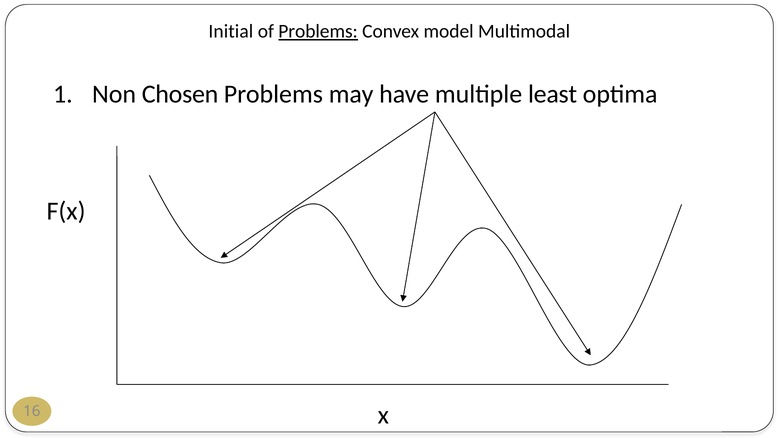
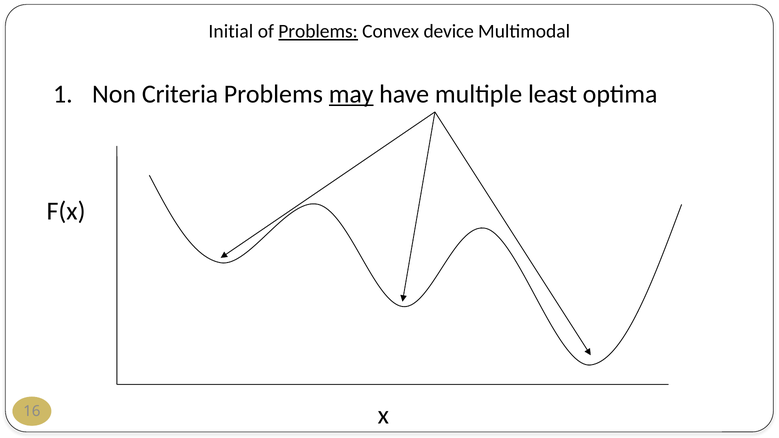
model: model -> device (449, 31)
Chosen: Chosen -> Criteria (180, 94)
may underline: none -> present (351, 94)
